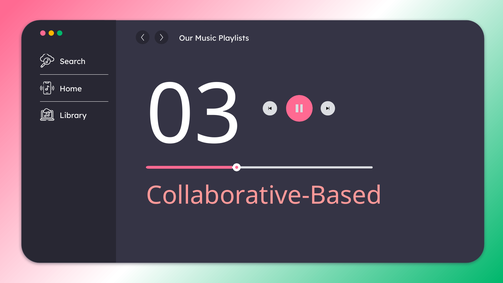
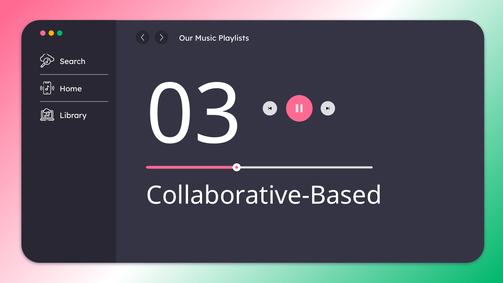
Collaborative-Based colour: pink -> white (264, 195)
